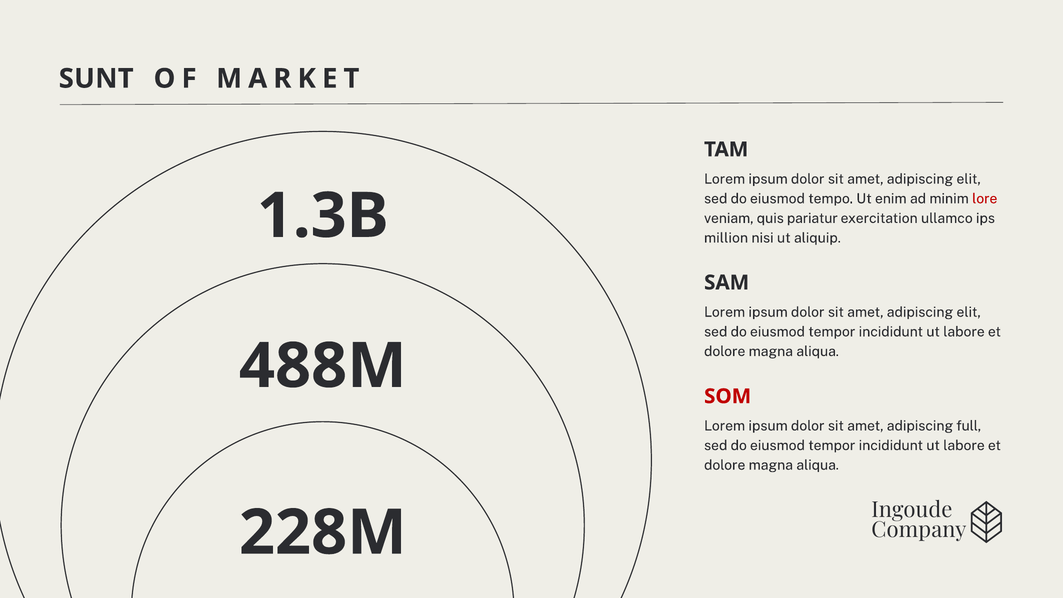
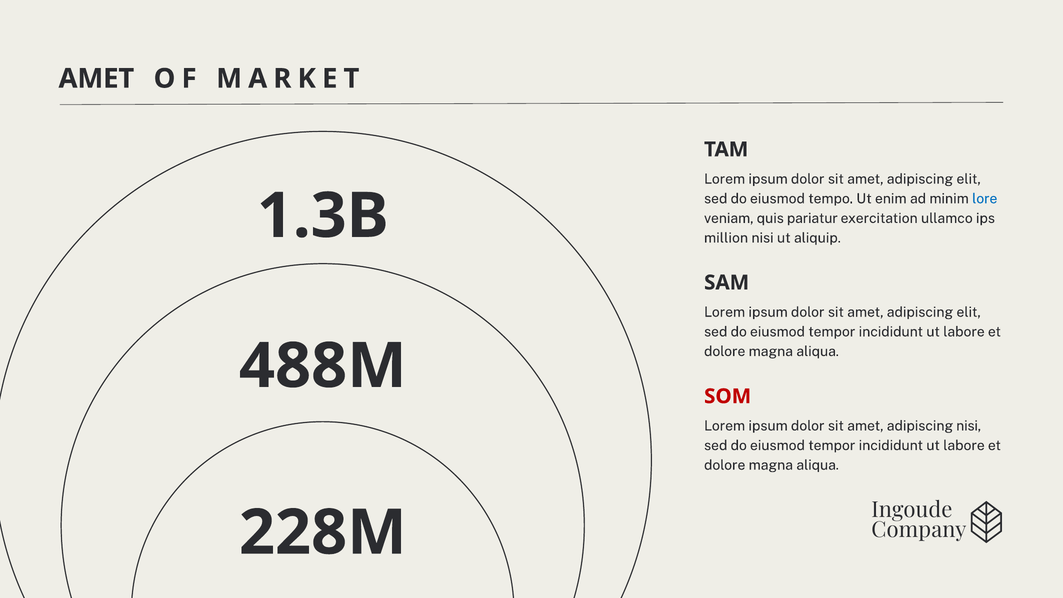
SUNT: SUNT -> AMET (96, 79)
lore colour: red -> blue (985, 199)
adipiscing full: full -> nisi (969, 426)
